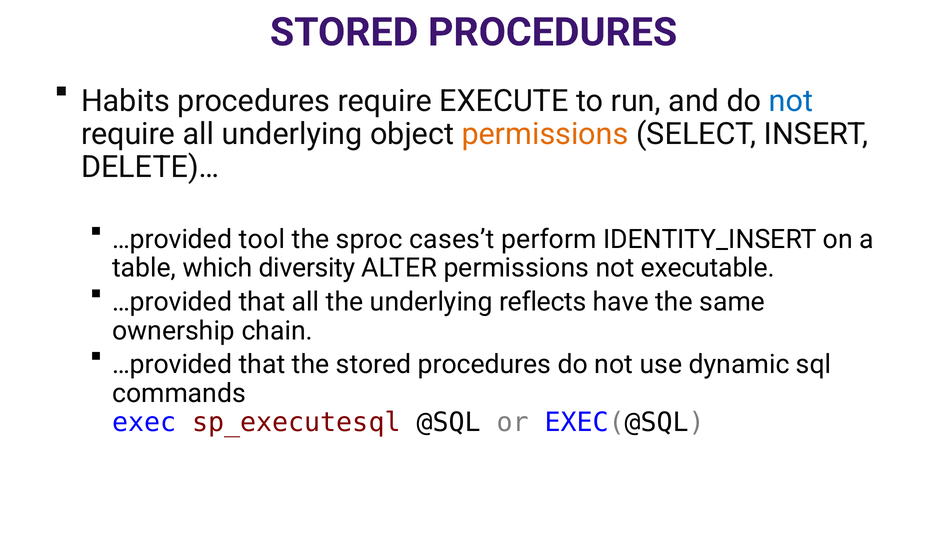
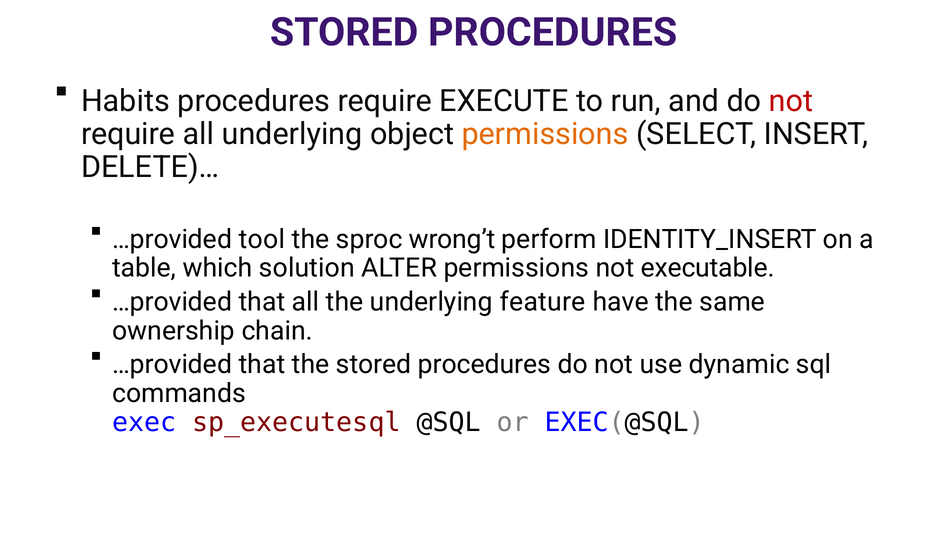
not colour: blue -> red (791, 101)
cases’t: cases’t -> wrong’t (452, 239)
diversity: diversity -> solution (307, 268)
reflects: reflects -> feature (543, 302)
